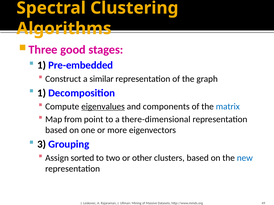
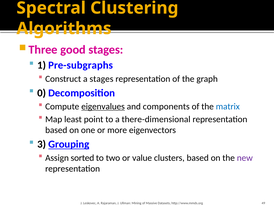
Pre-embedded: Pre-embedded -> Pre-subgraphs (81, 65)
a similar: similar -> stages (101, 79)
1: 1 -> 0 (42, 93)
from: from -> least (73, 120)
Grouping underline: none -> present (69, 145)
other: other -> value (142, 158)
new colour: blue -> purple (245, 158)
